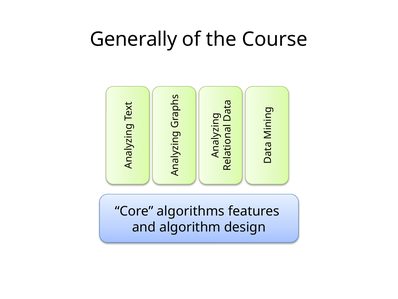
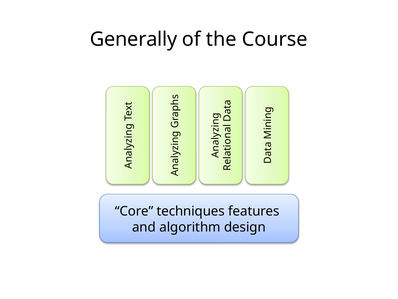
algorithms: algorithms -> techniques (191, 211)
